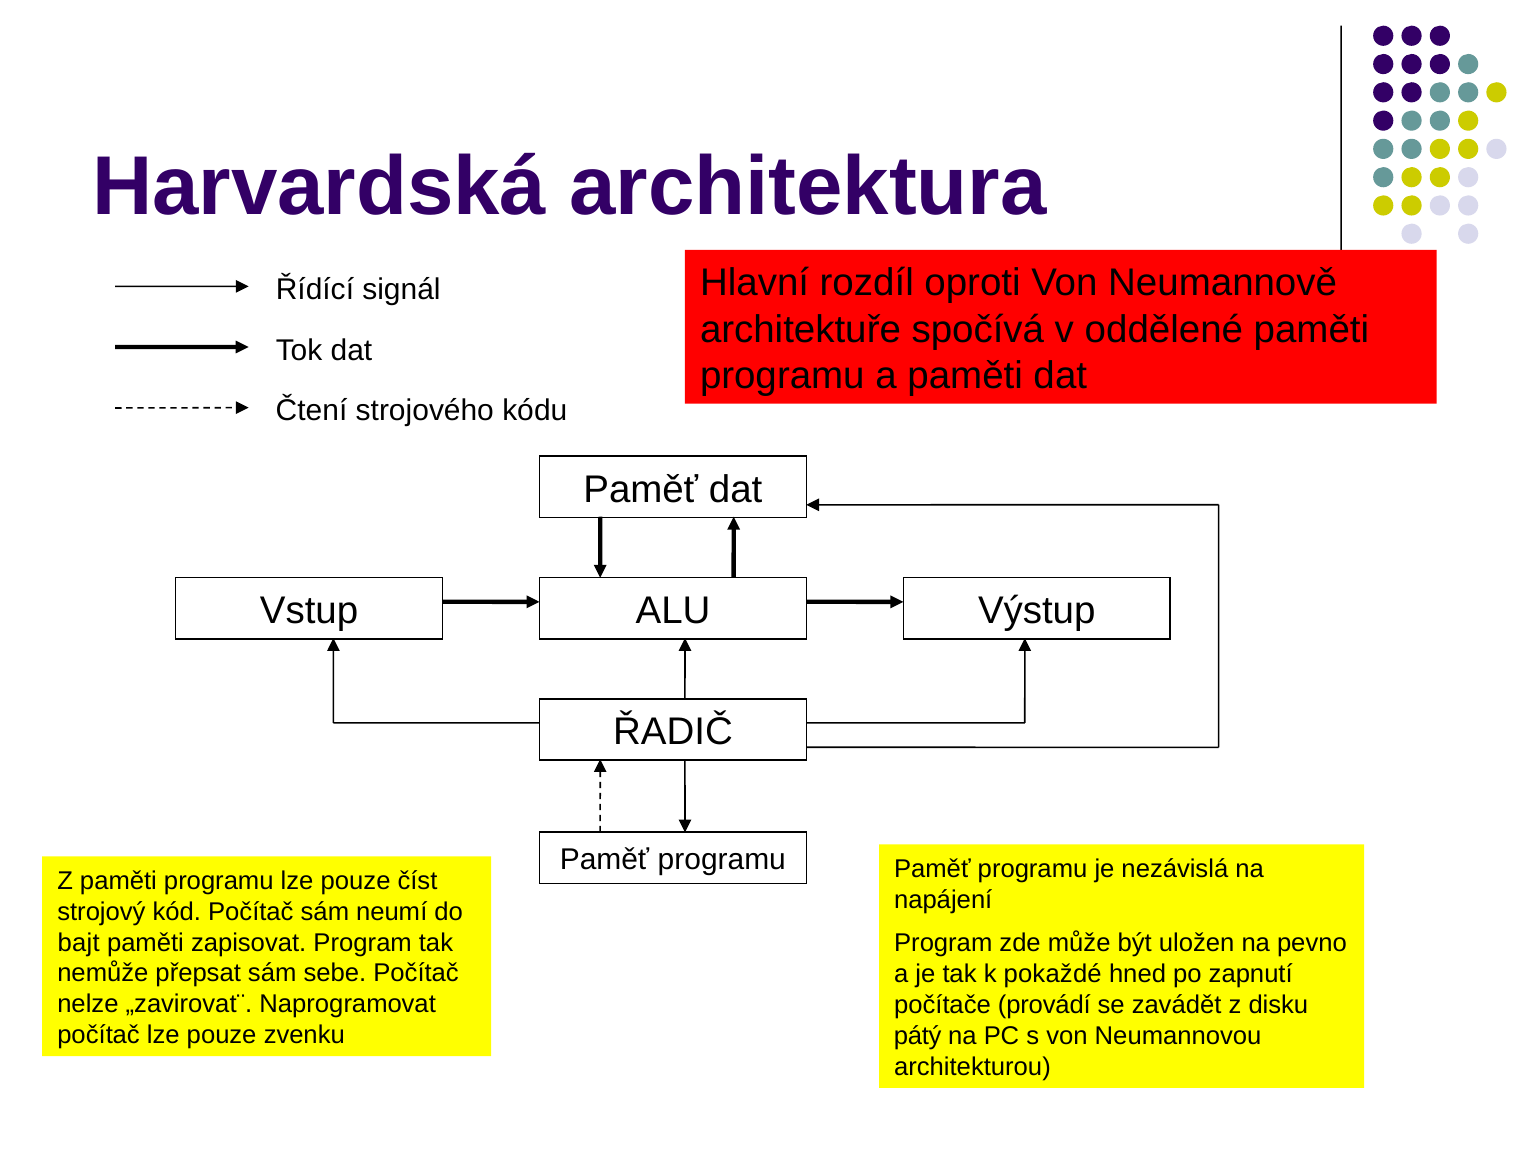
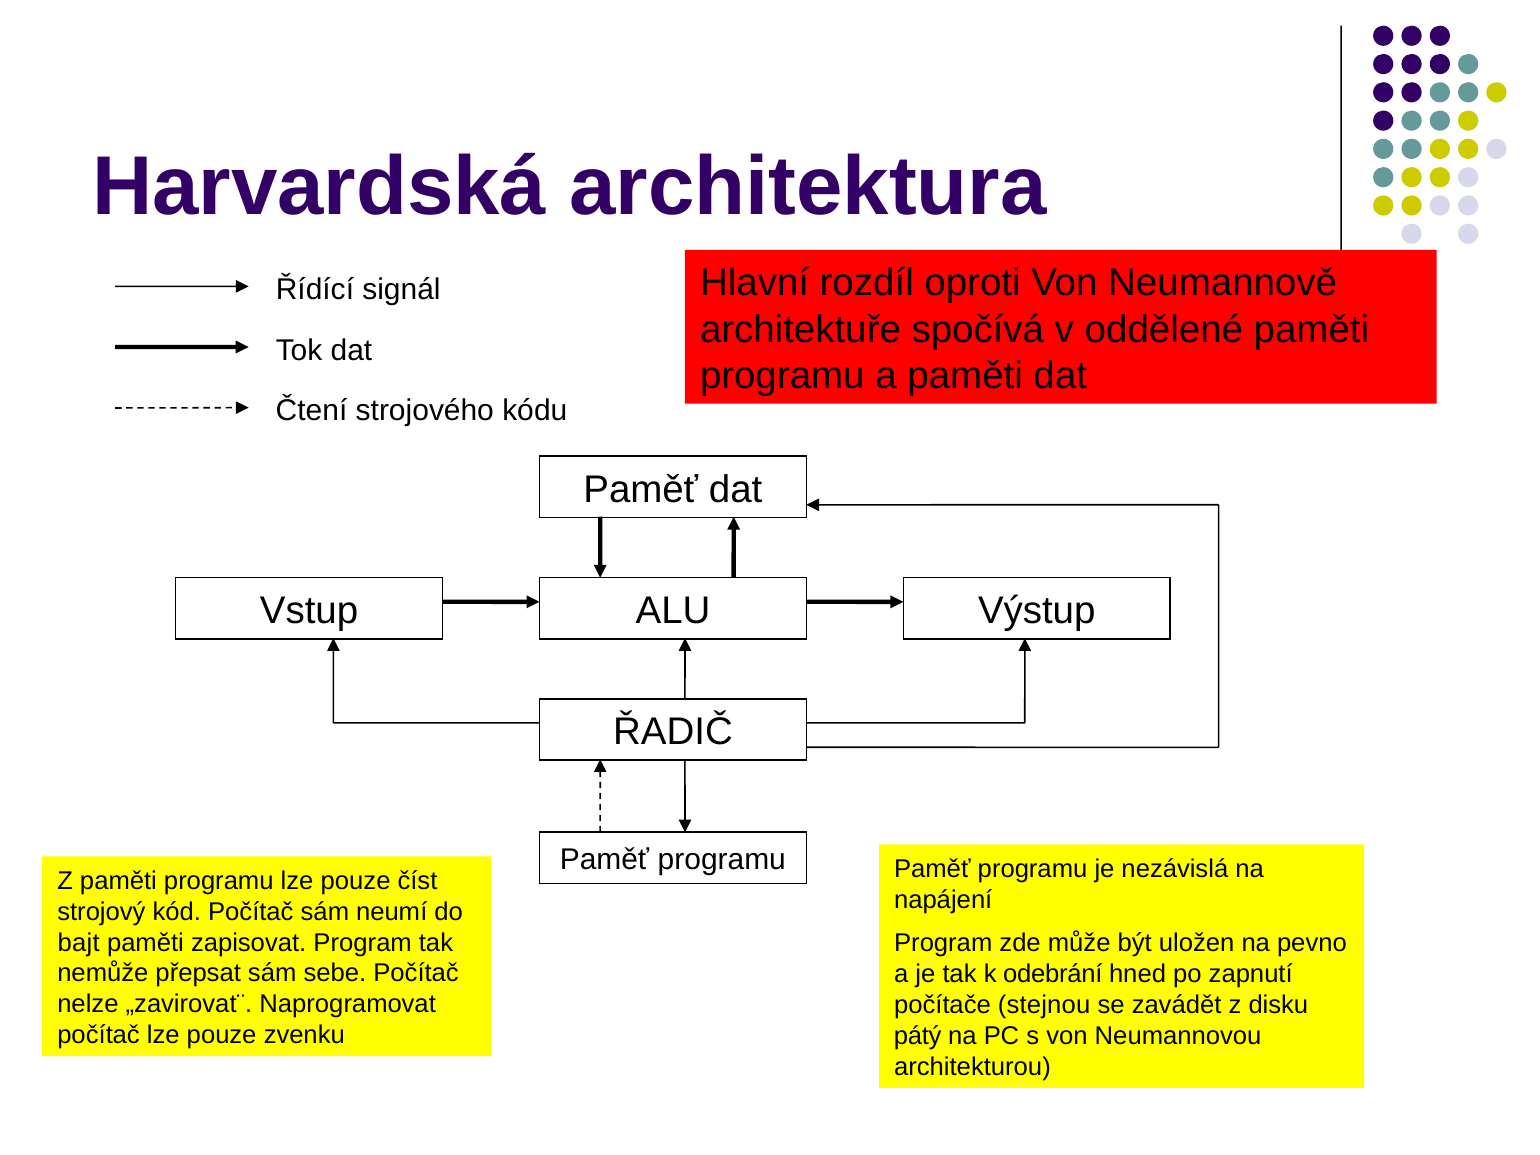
pokaždé: pokaždé -> odebrání (1053, 974)
provádí: provádí -> stejnou (1044, 1005)
